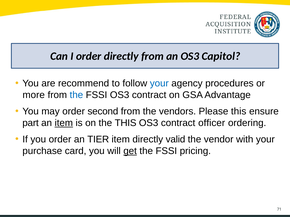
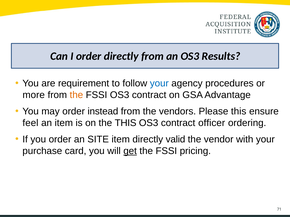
Capitol: Capitol -> Results (221, 56)
recommend: recommend -> requirement (84, 84)
the colour: blue -> orange (76, 95)
second: second -> instead (103, 112)
part: part -> feel (30, 123)
item underline: present -> none (64, 123)
TIER: TIER -> SITE (98, 140)
